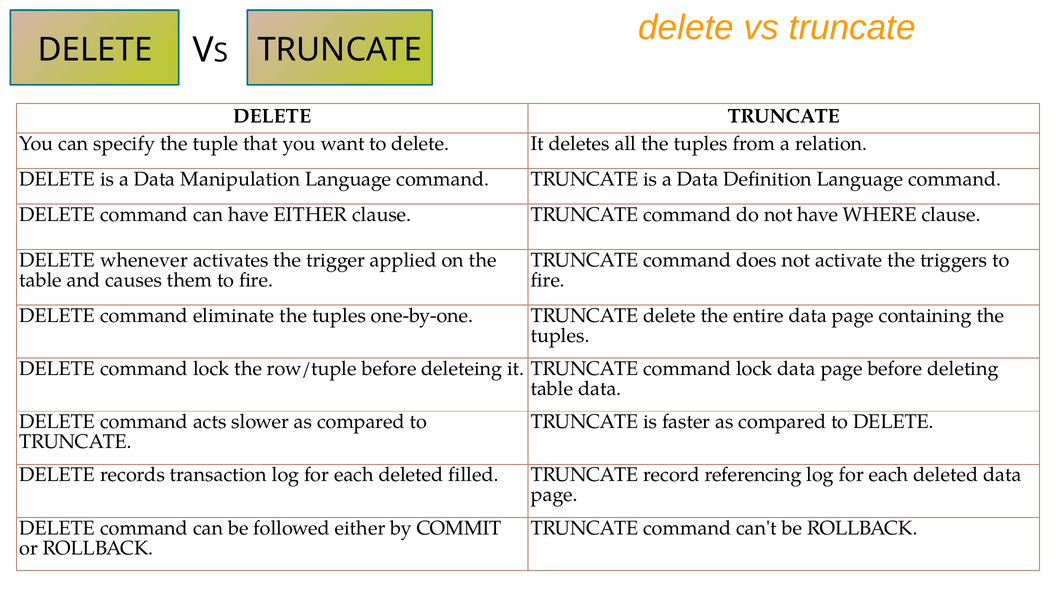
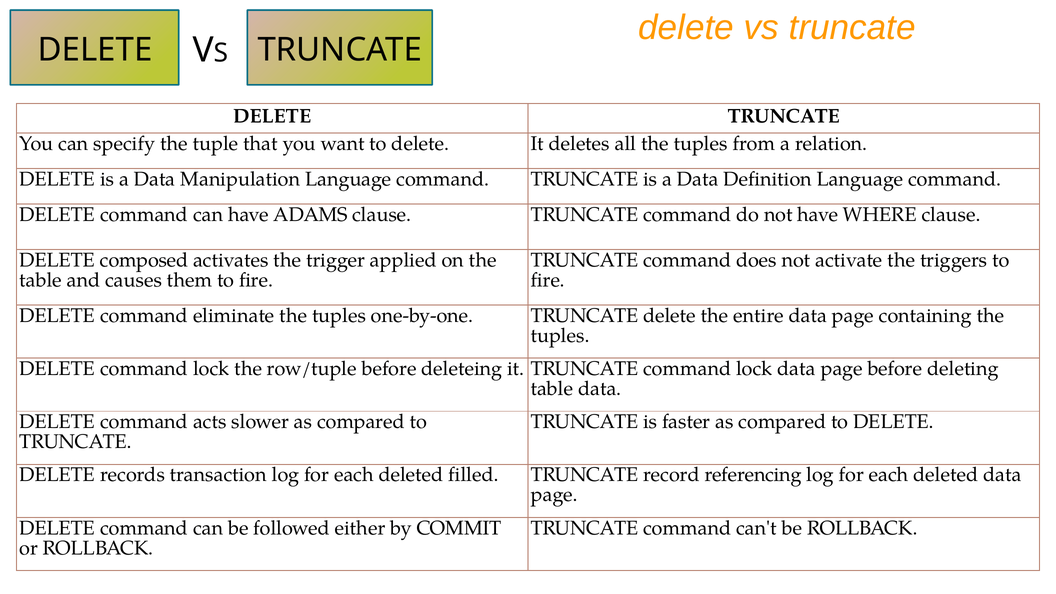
have EITHER: EITHER -> ADAMS (311, 215)
whenever: whenever -> composed (144, 260)
